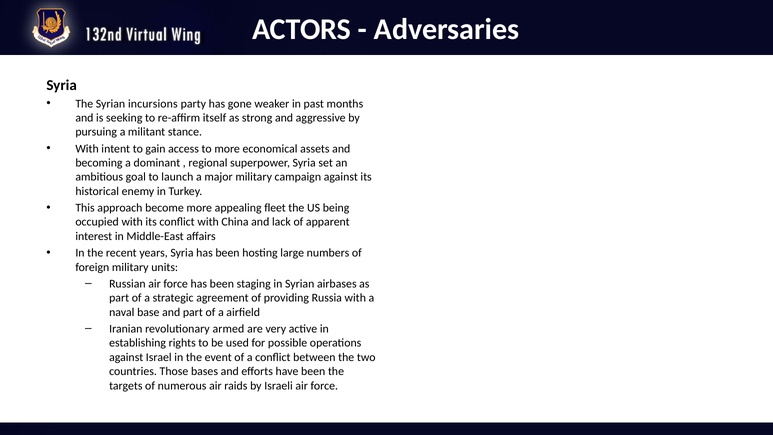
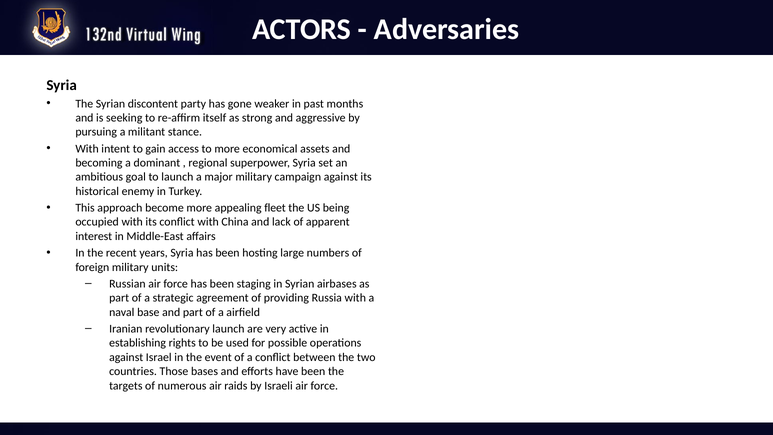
incursions: incursions -> discontent (153, 104)
revolutionary armed: armed -> launch (228, 329)
